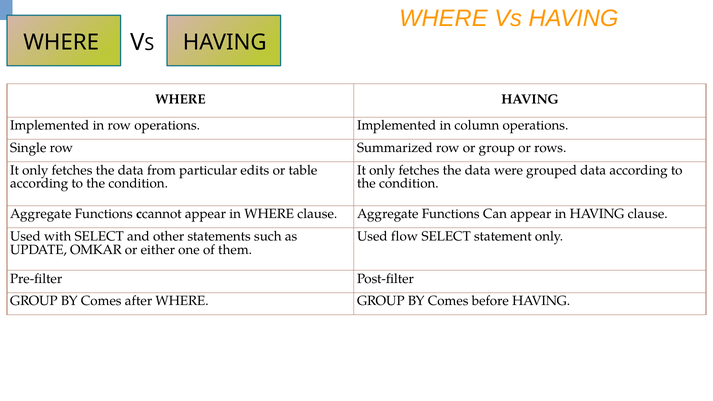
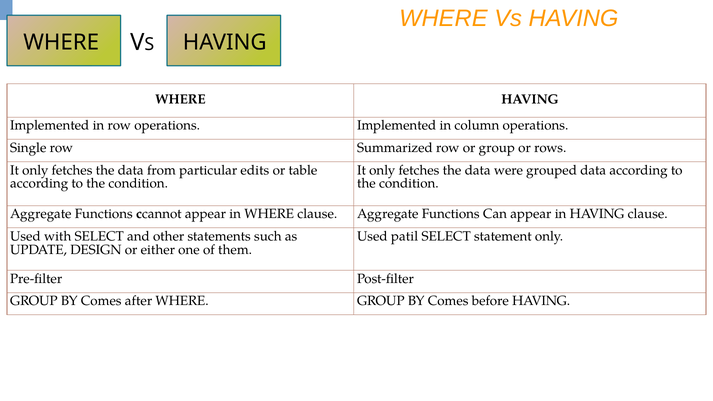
flow: flow -> patil (405, 236)
OMKAR: OMKAR -> DESIGN (96, 250)
